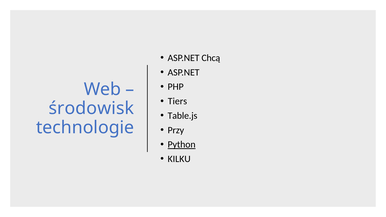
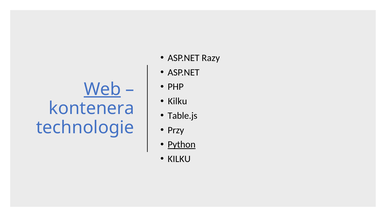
Chcą: Chcą -> Razy (211, 58)
Web underline: none -> present (102, 89)
Tiers: Tiers -> Kilku (177, 101)
środowisk: środowisk -> kontenera (91, 108)
